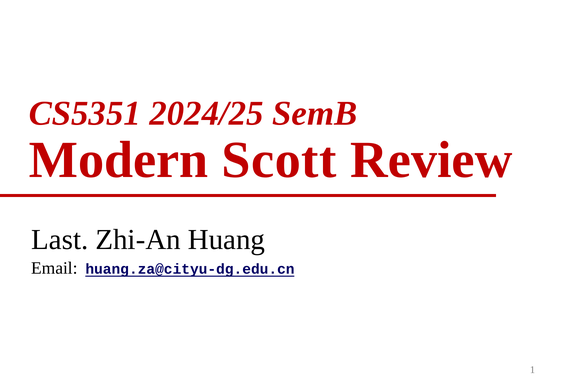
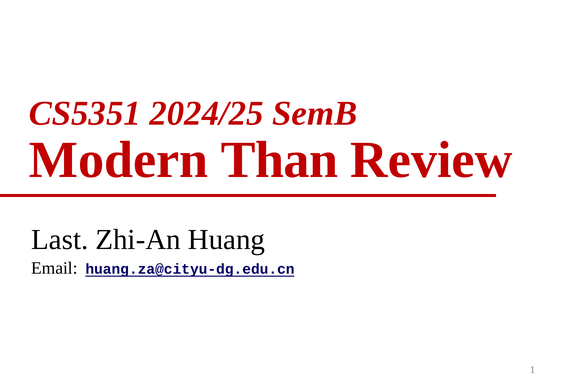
Scott: Scott -> Than (280, 160)
